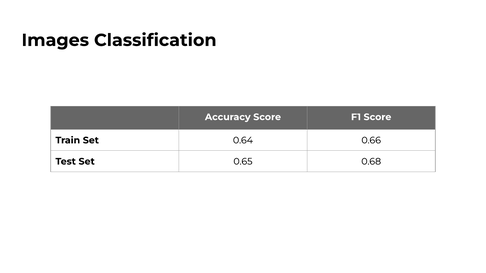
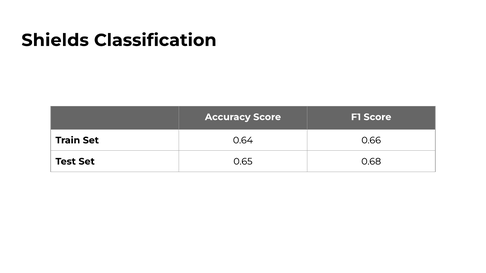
Images: Images -> Shields (55, 40)
